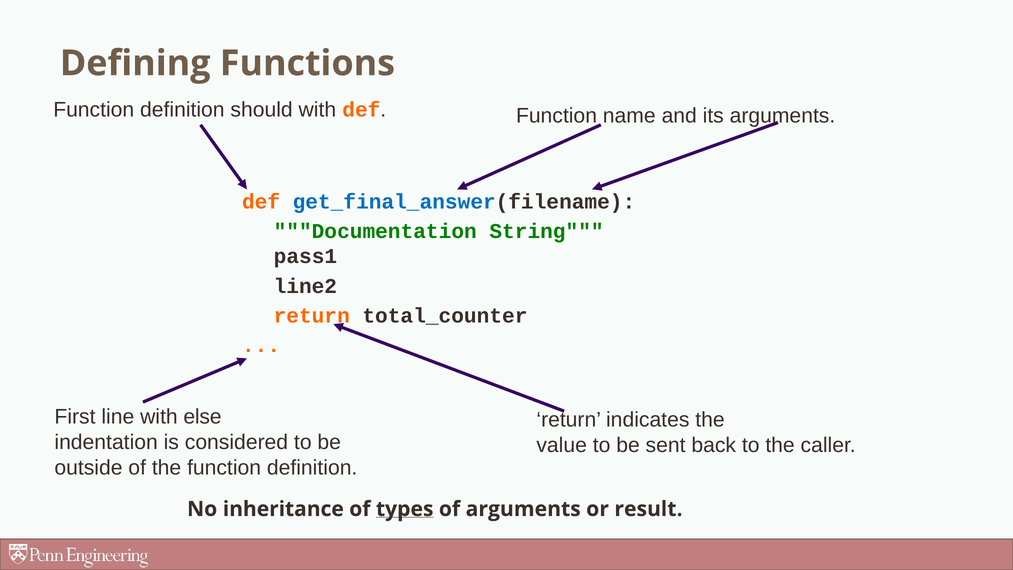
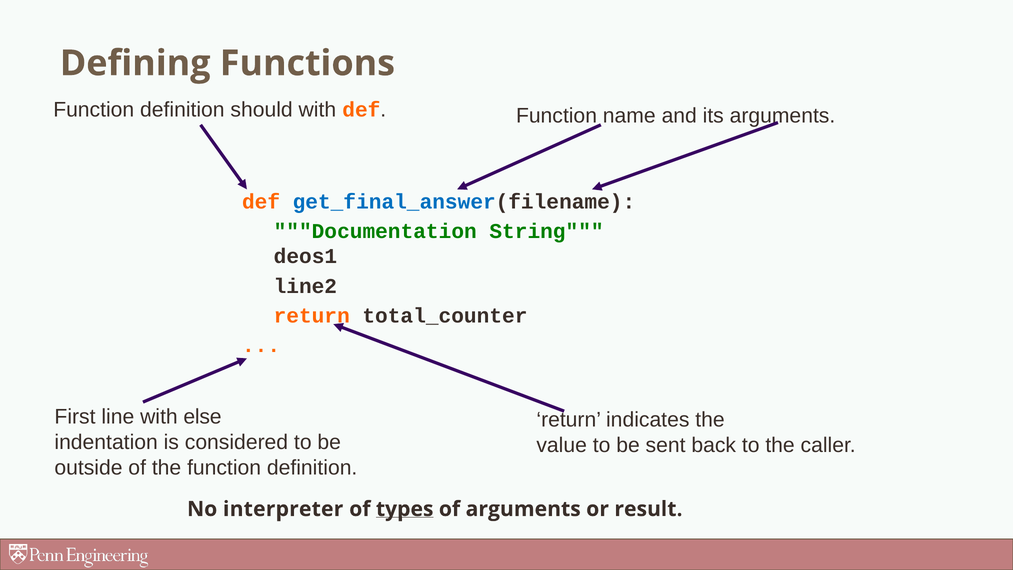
pass1: pass1 -> deos1 (305, 256)
inheritance: inheritance -> interpreter (283, 509)
